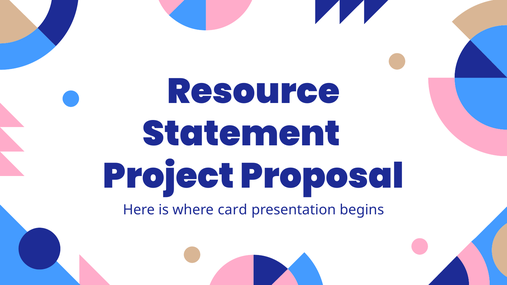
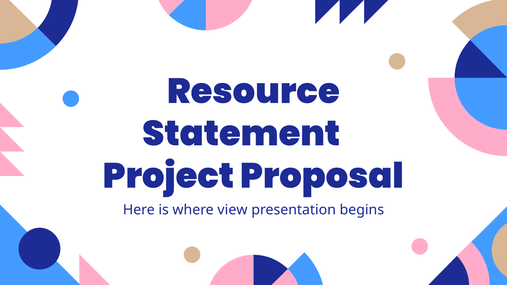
card: card -> view (232, 210)
